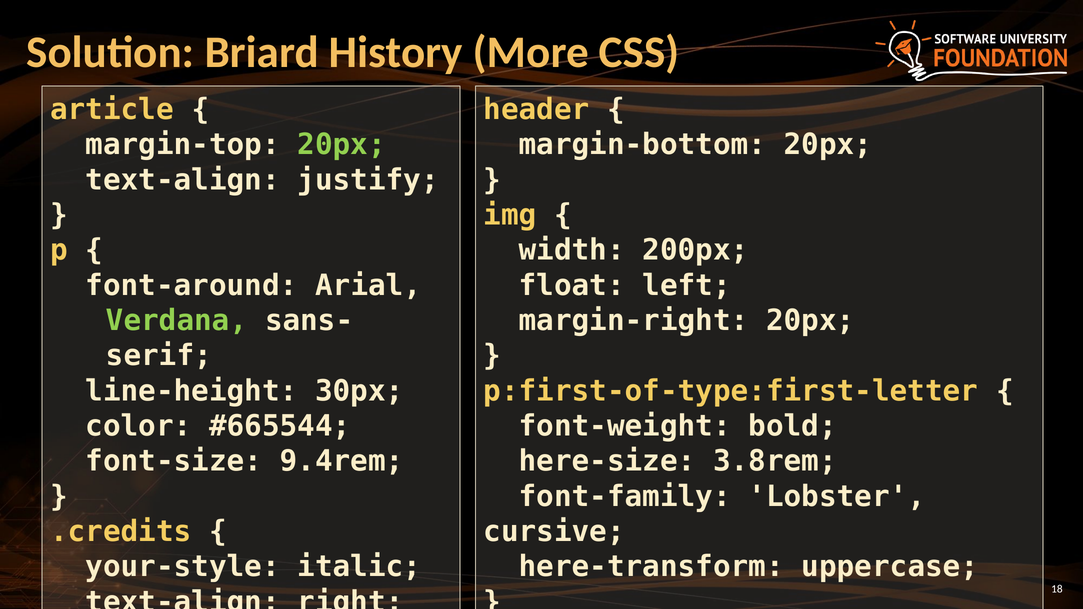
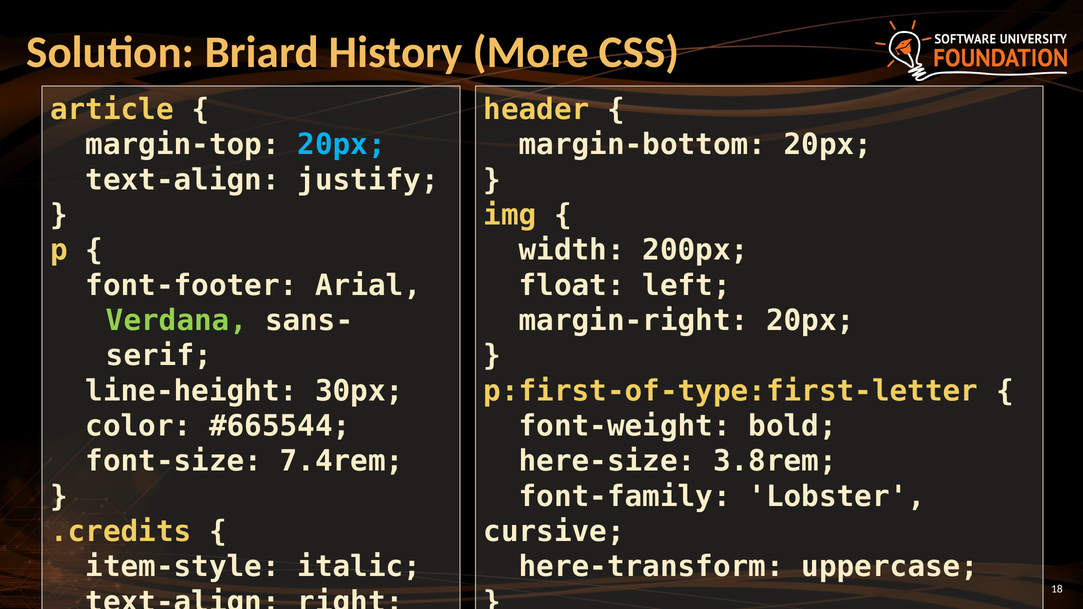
20px colour: light green -> light blue (342, 145)
font-around: font-around -> font-footer (191, 286)
9.4rem: 9.4rem -> 7.4rem (342, 461)
your-style: your-style -> item-style (183, 567)
